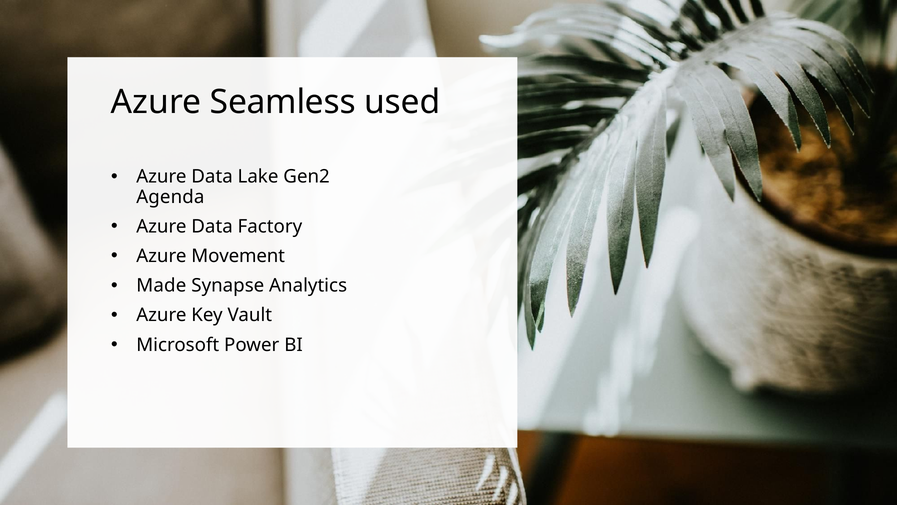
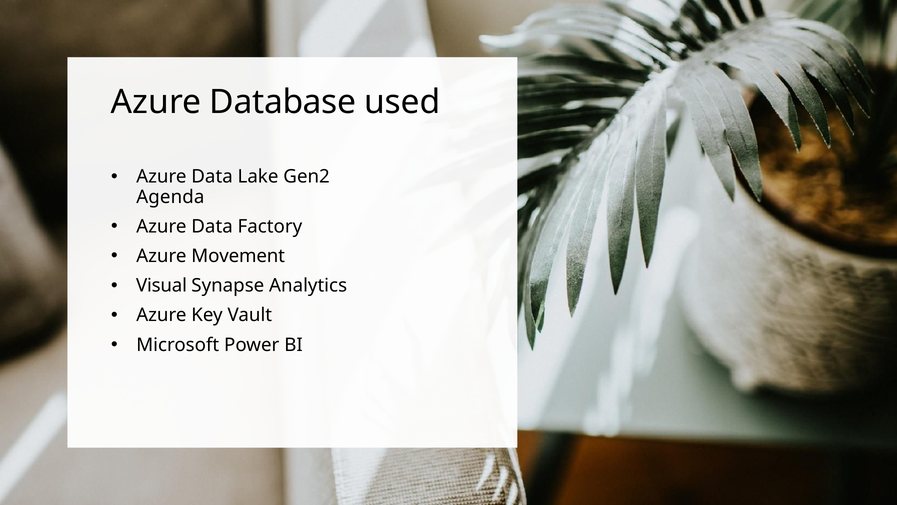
Seamless: Seamless -> Database (283, 102)
Made: Made -> Visual (161, 285)
